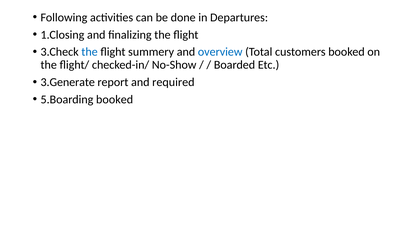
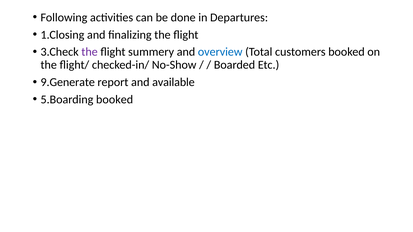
the colour: blue -> purple (90, 52)
3.Generate: 3.Generate -> 9.Generate (68, 82)
required: required -> available (173, 82)
